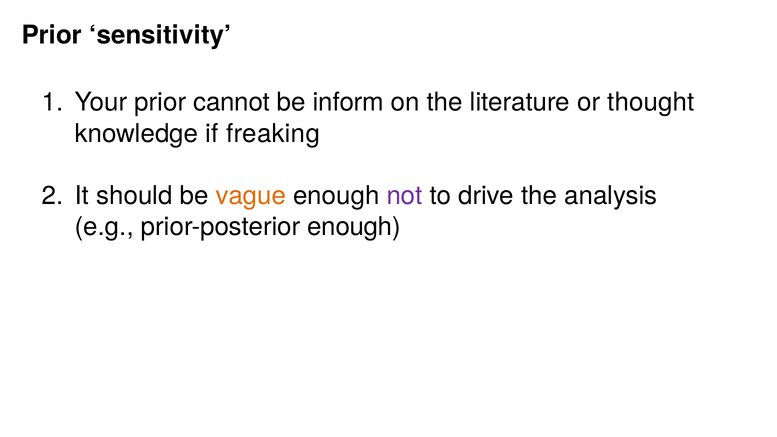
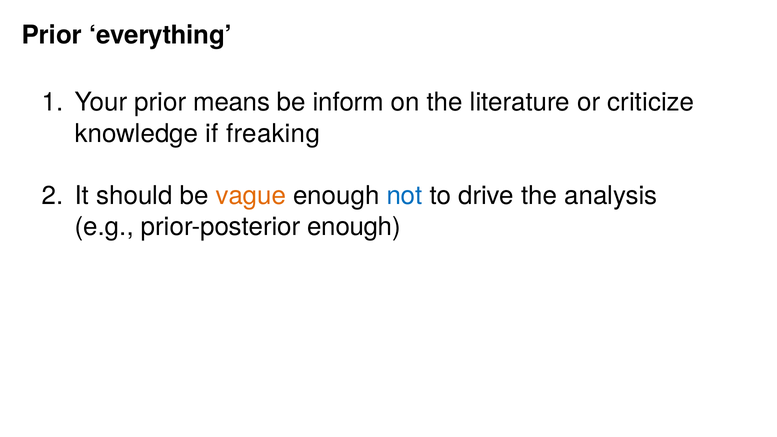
sensitivity: sensitivity -> everything (161, 35)
cannot: cannot -> means (232, 102)
thought: thought -> criticize (651, 102)
not colour: purple -> blue (405, 196)
